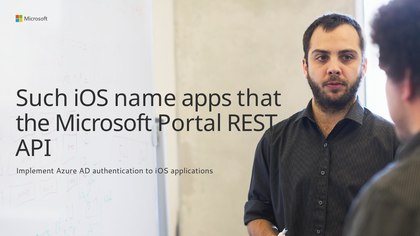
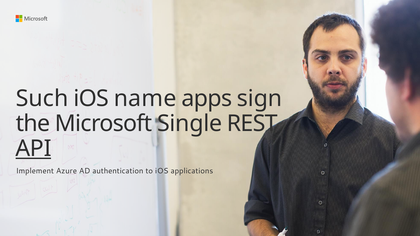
that: that -> sign (260, 99)
Portal: Portal -> Single (190, 124)
API underline: none -> present (33, 149)
